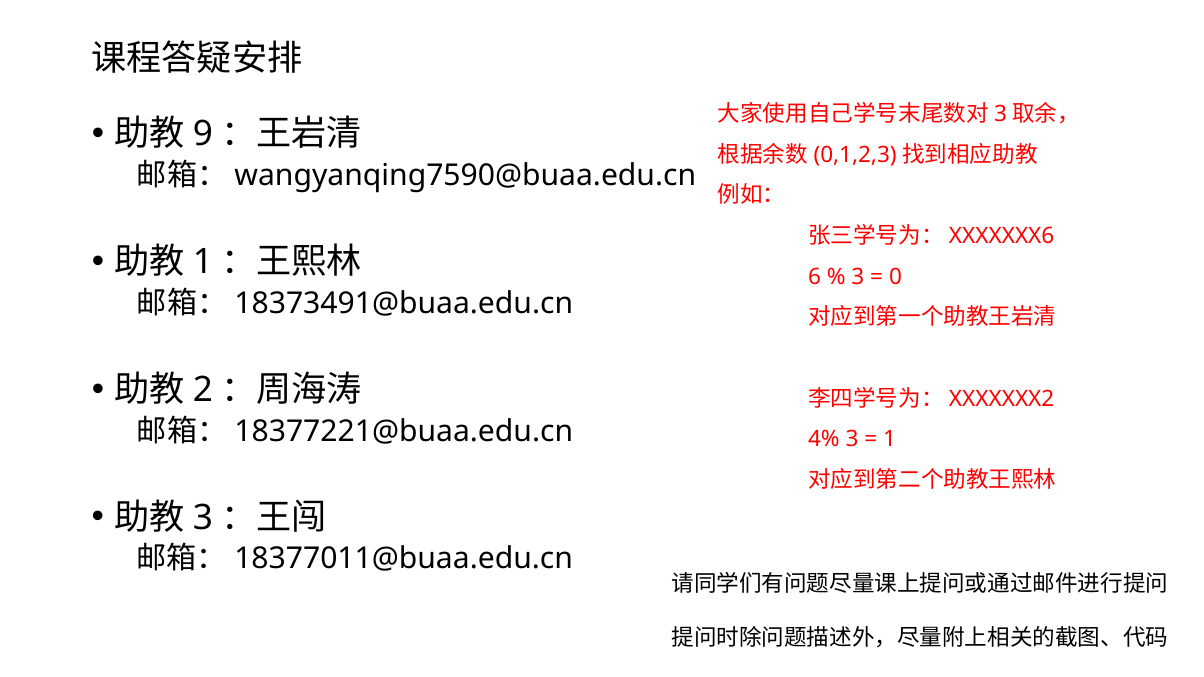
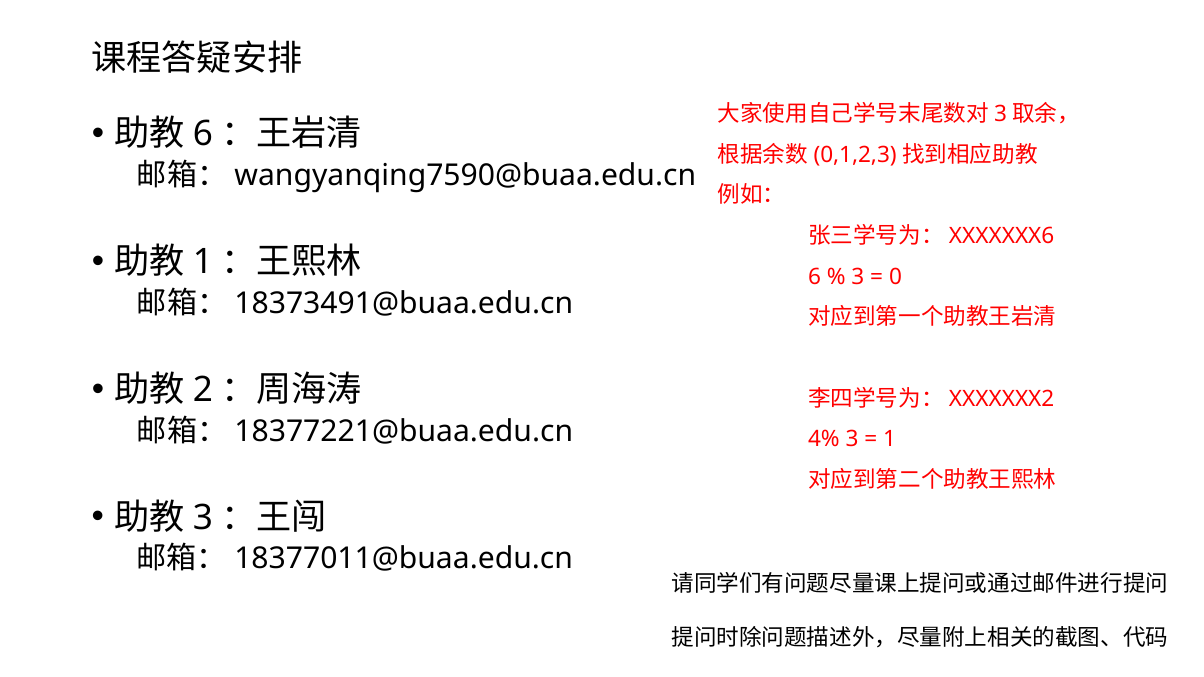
9: 9 -> 6 (203, 134)
